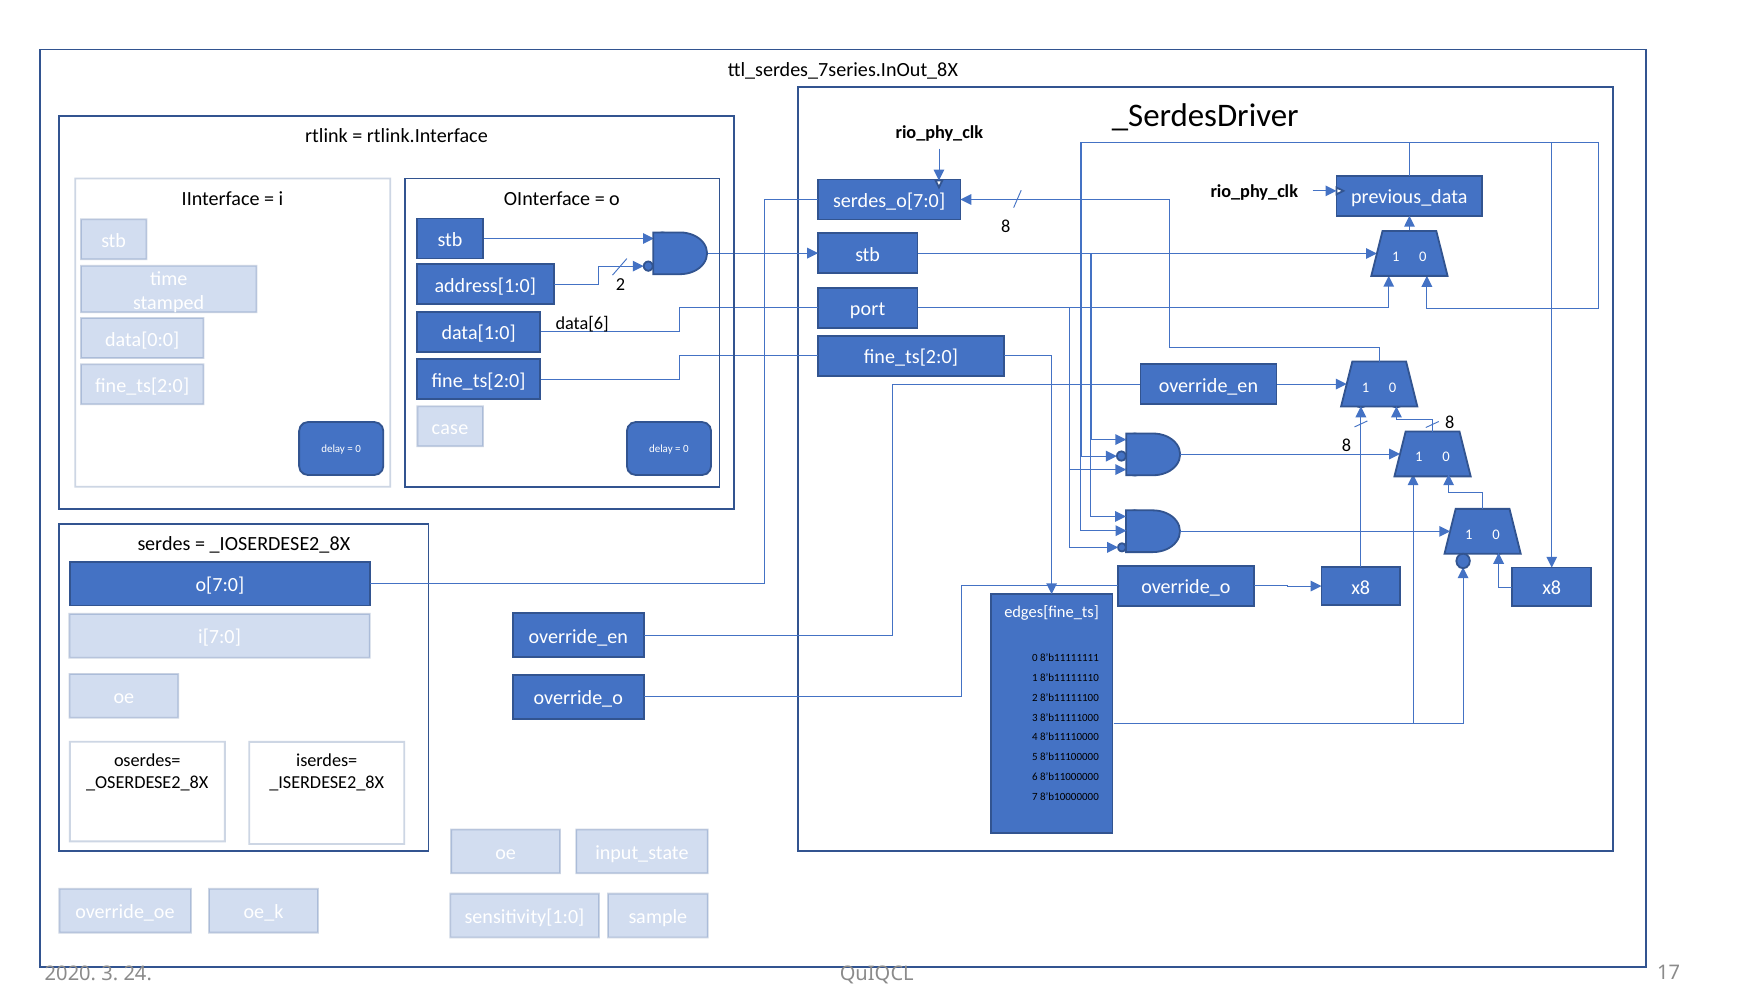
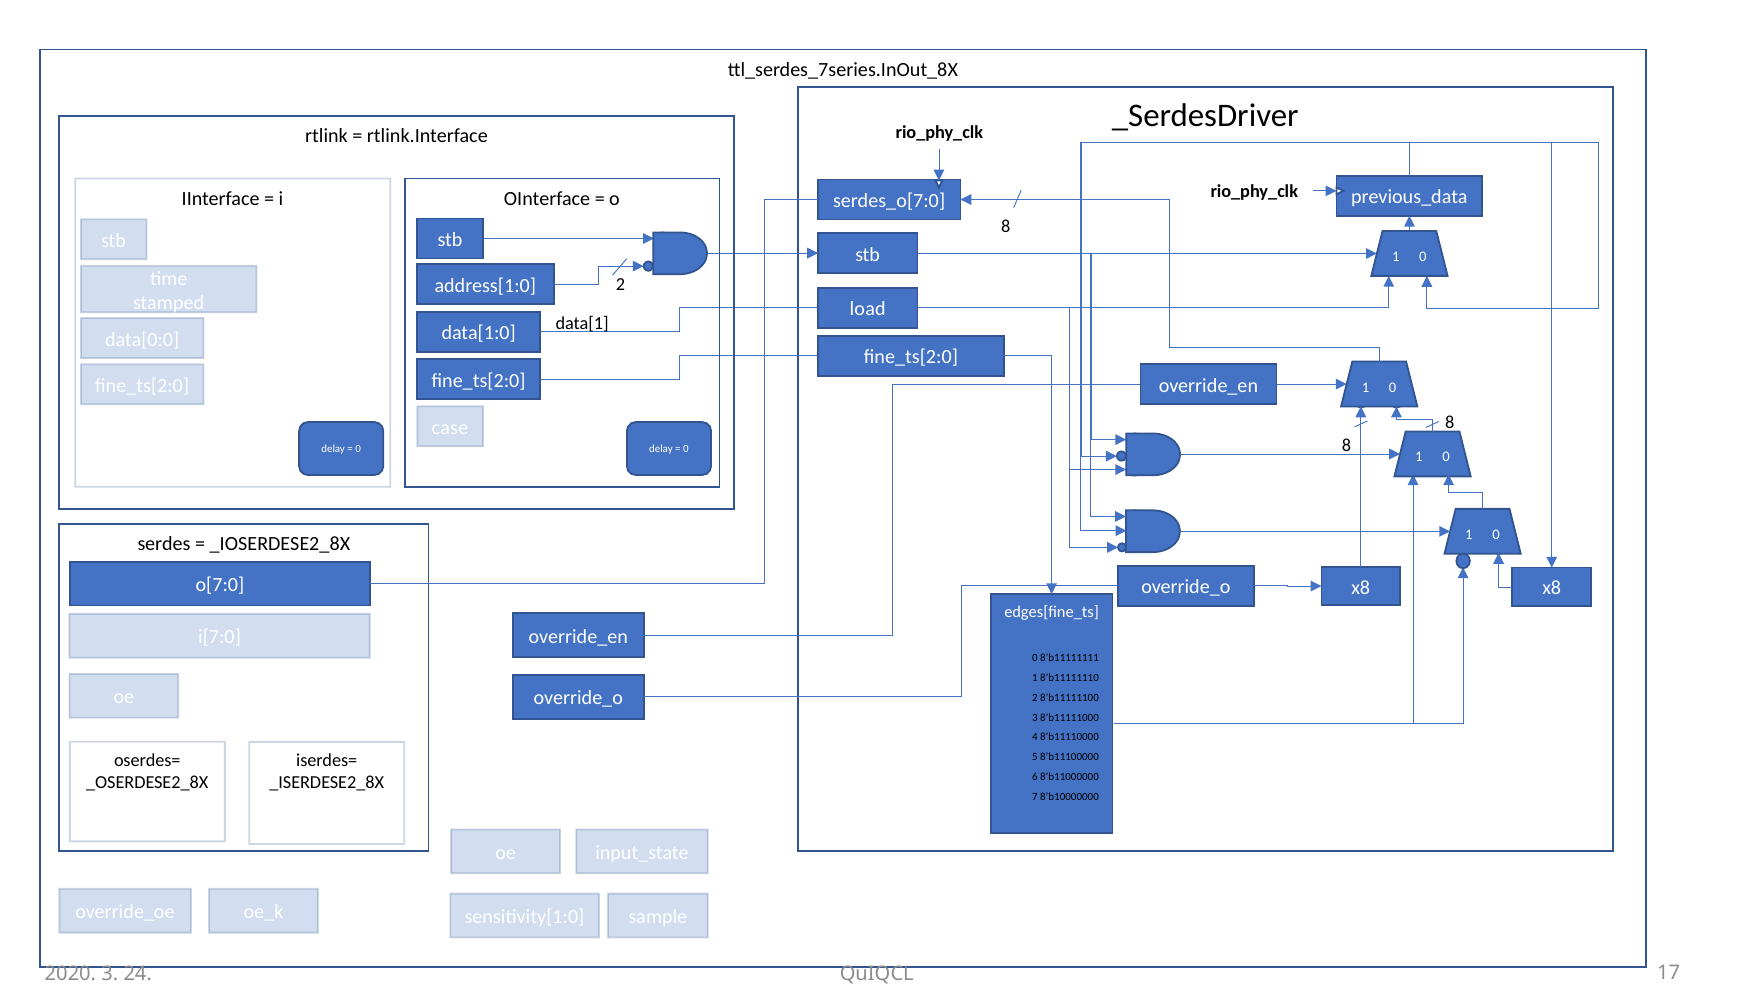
port: port -> load (868, 309)
data[6: data[6 -> data[1 (582, 323)
